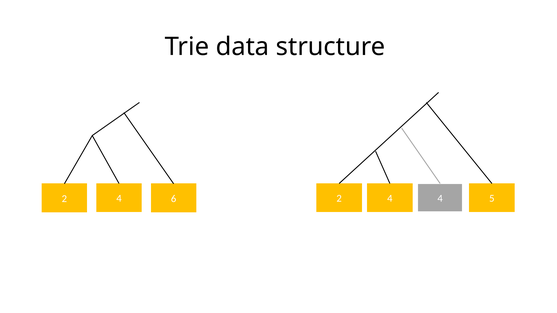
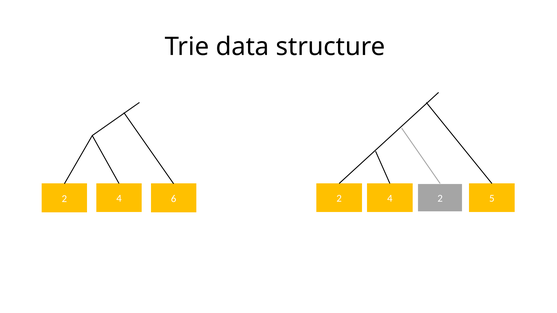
4: 4 -> 2 (440, 199)
